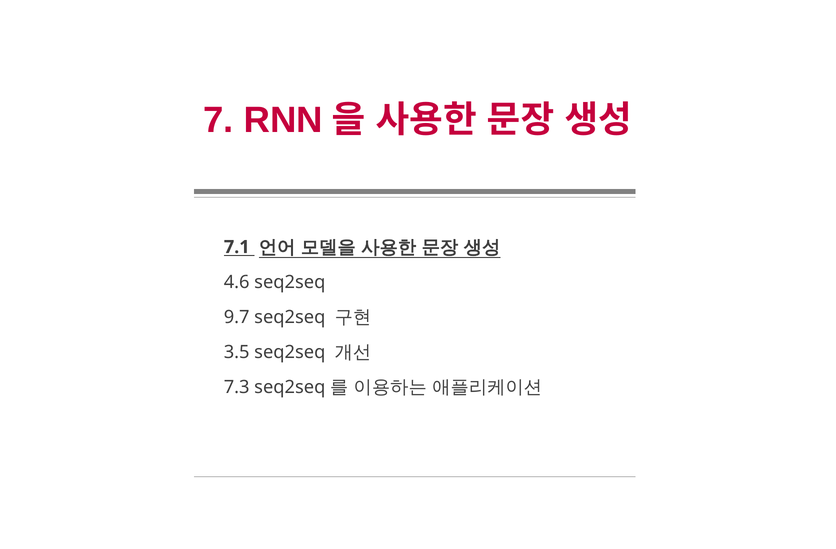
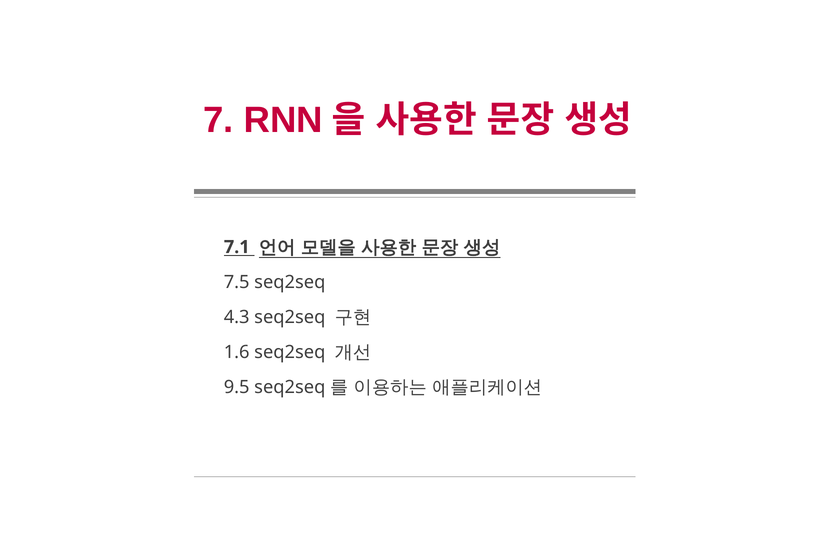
4.6: 4.6 -> 7.5 (237, 282)
9.7: 9.7 -> 4.3 (237, 317)
3.5: 3.5 -> 1.6 (237, 352)
7.3: 7.3 -> 9.5 (237, 387)
